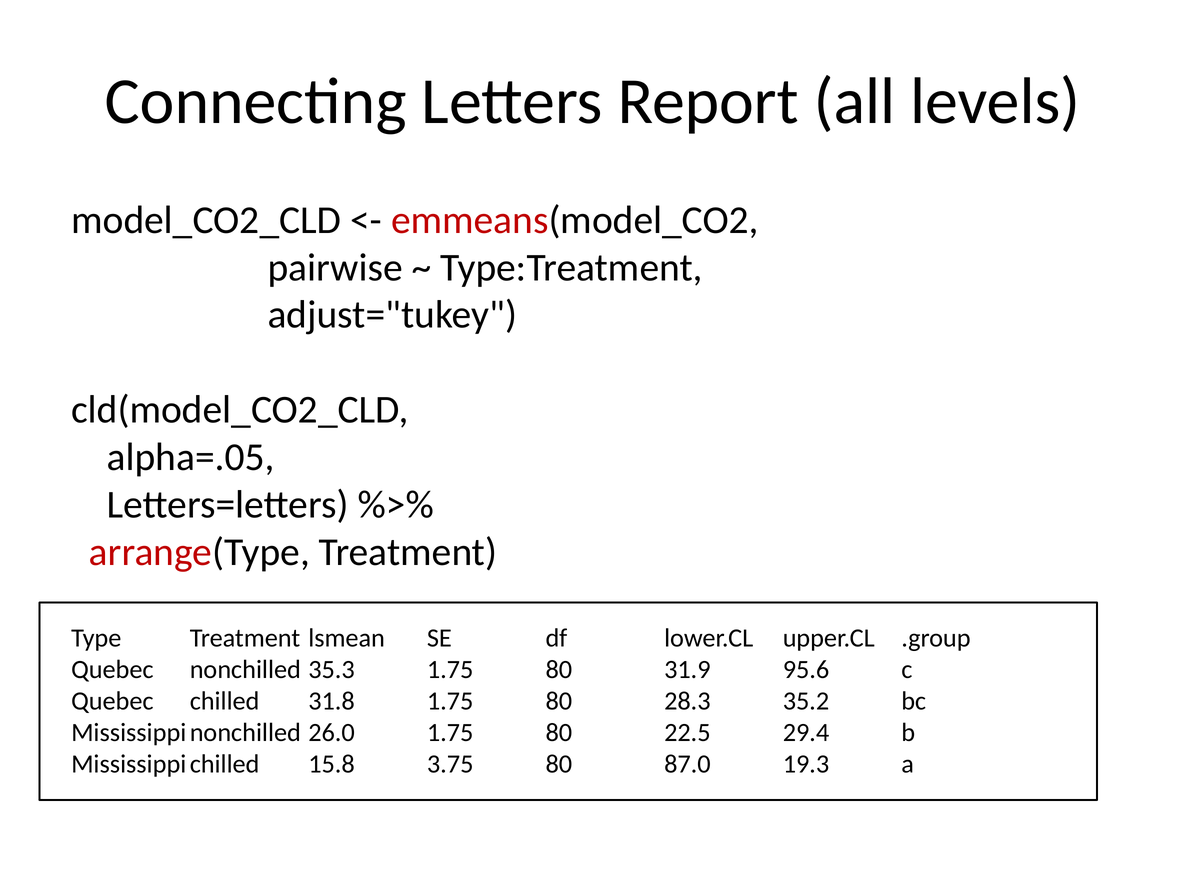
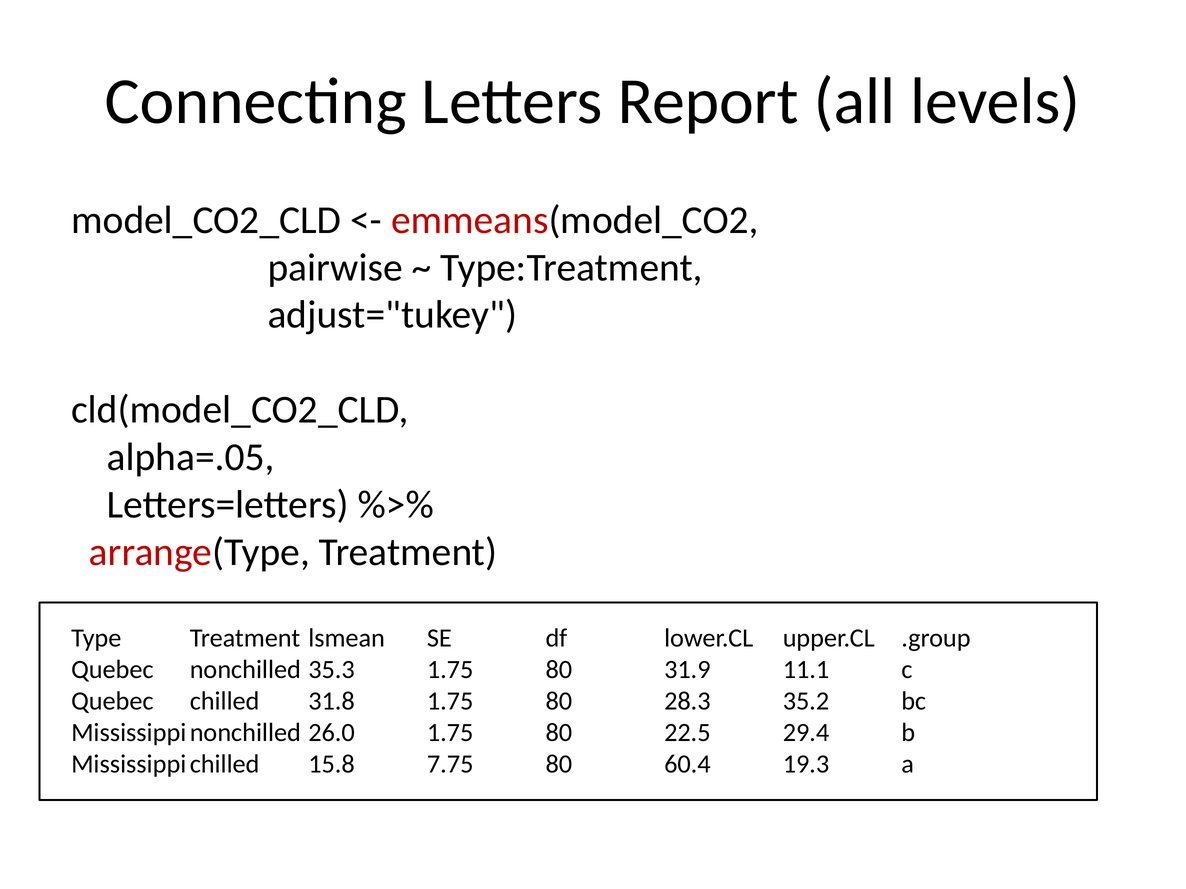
95.6: 95.6 -> 11.1 (806, 670)
3.75: 3.75 -> 7.75 (450, 765)
87.0: 87.0 -> 60.4 (687, 765)
